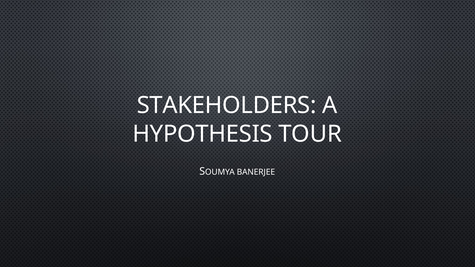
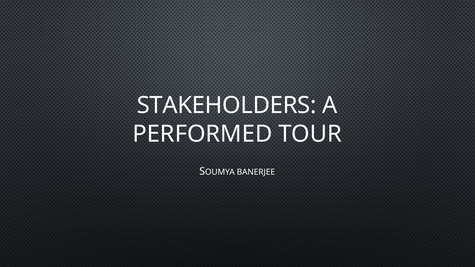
HYPOTHESIS: HYPOTHESIS -> PERFORMED (202, 134)
